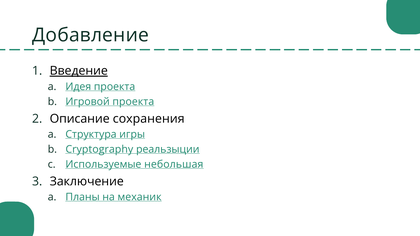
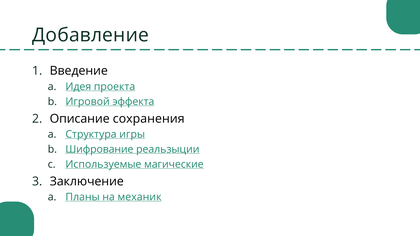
Введение underline: present -> none (79, 71)
Игровой проекта: проекта -> эффекта (133, 102)
Cryptography: Cryptography -> Шифрование (99, 150)
небольшая: небольшая -> магические (174, 165)
